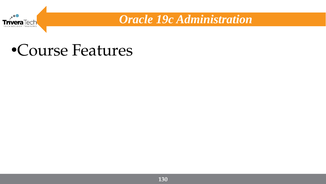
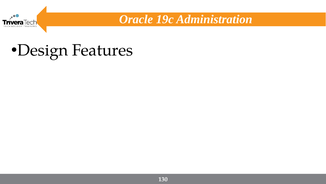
Course: Course -> Design (43, 50)
